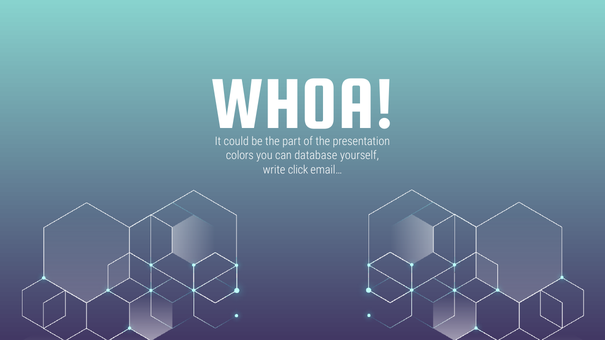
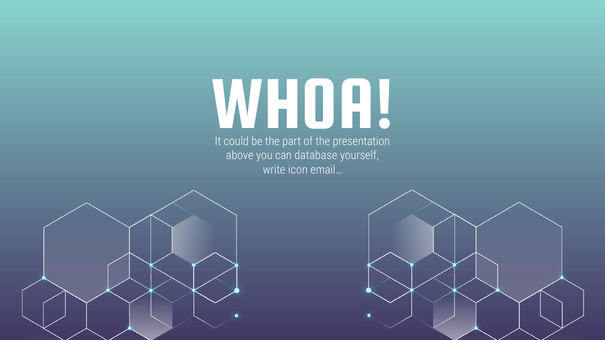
colors: colors -> above (240, 156)
click: click -> icon (298, 170)
